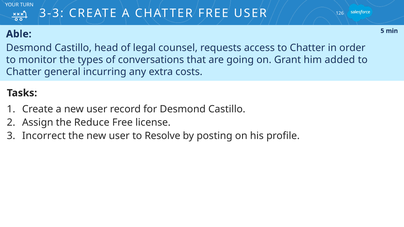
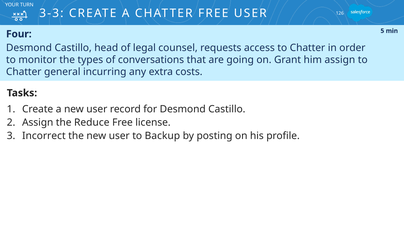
Able: Able -> Four (19, 34)
him added: added -> assign (340, 60)
Resolve: Resolve -> Backup (162, 136)
